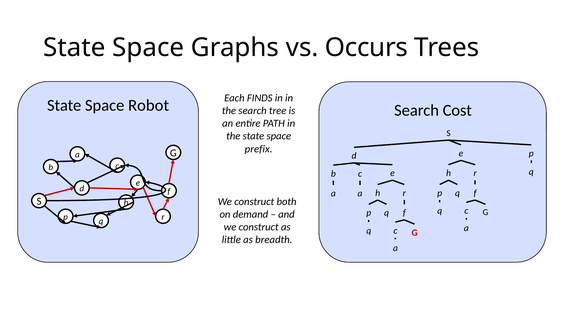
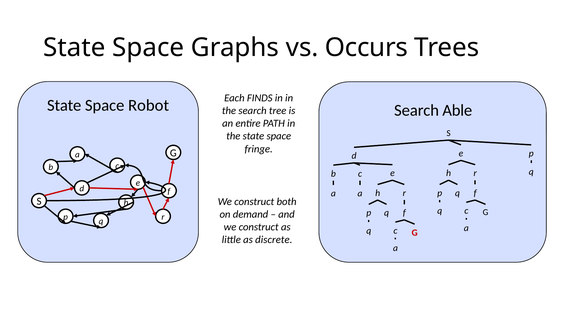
Cost: Cost -> Able (457, 110)
prefix: prefix -> fringe (259, 149)
breadth: breadth -> discrete (274, 240)
